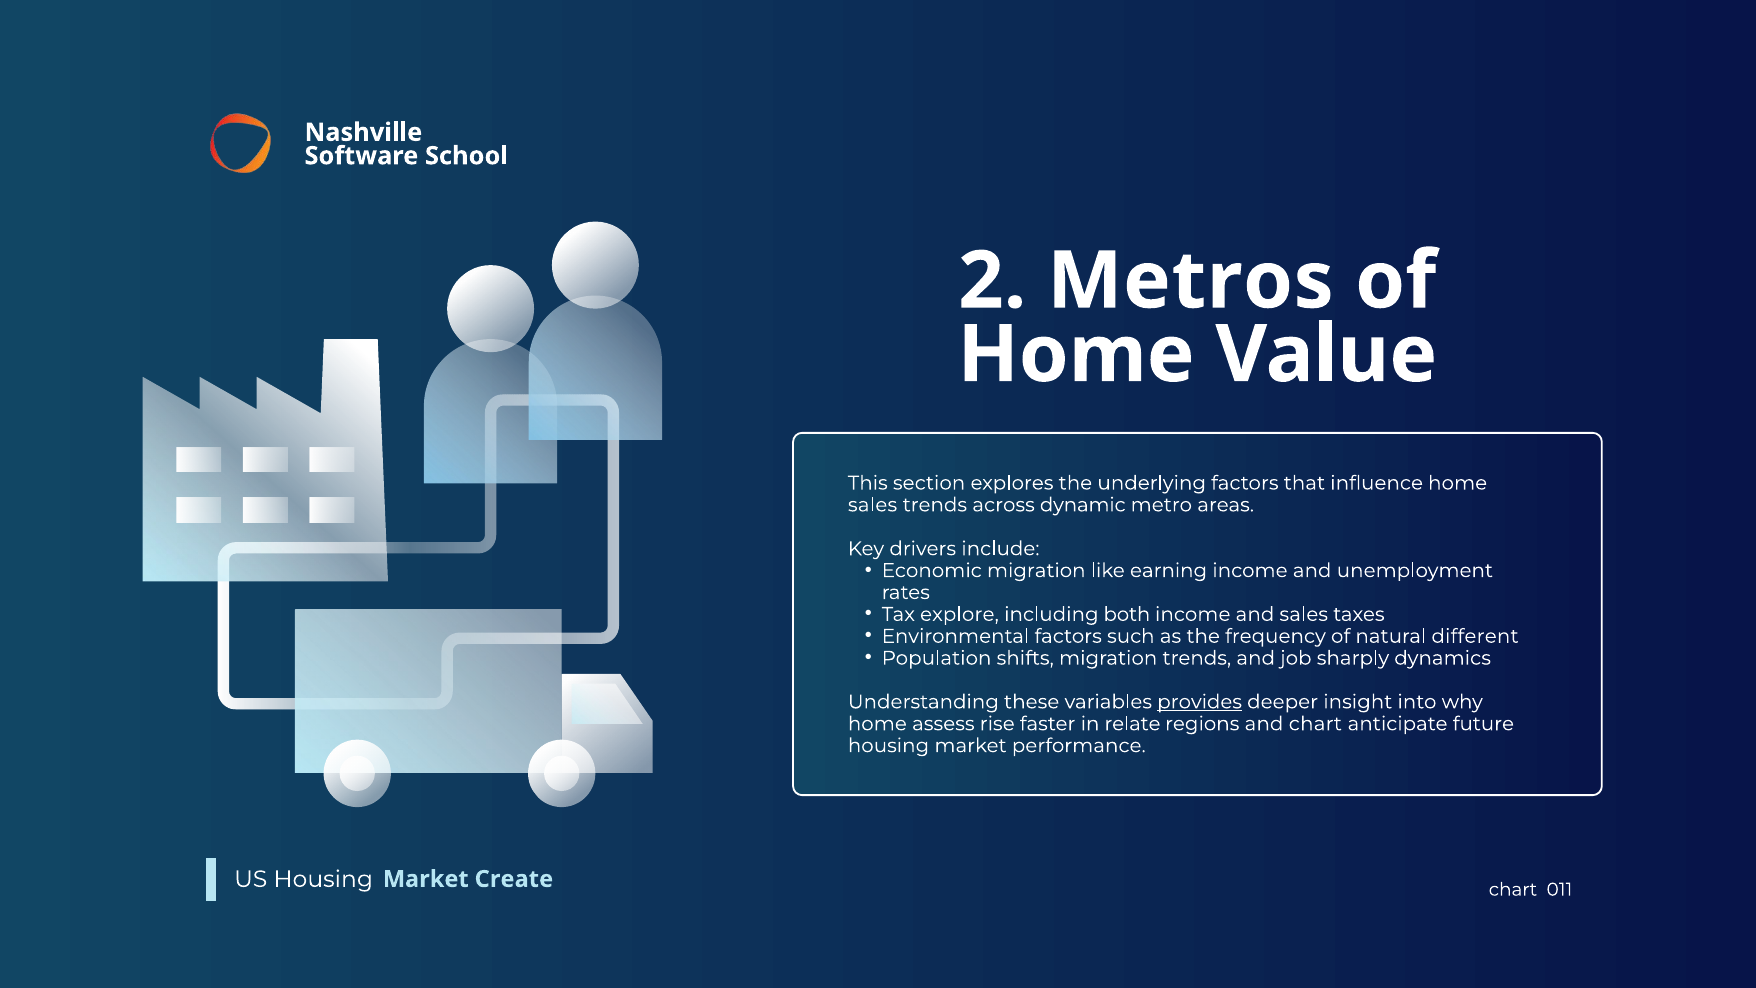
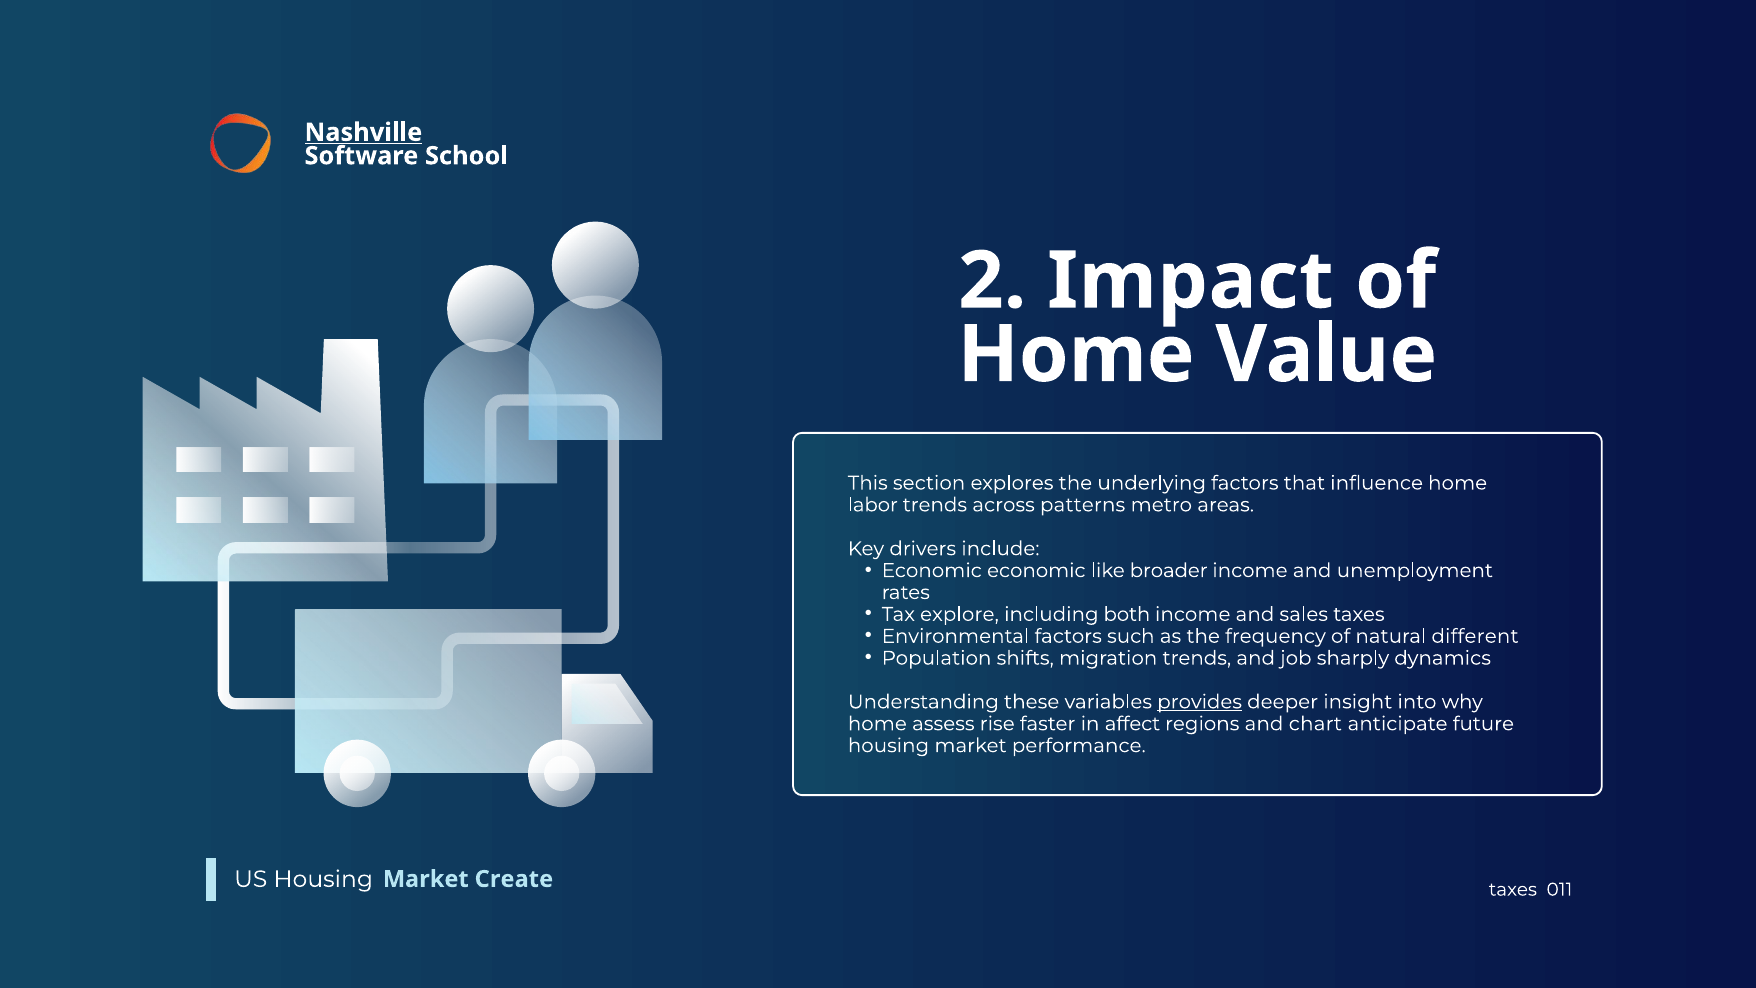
Nashville underline: none -> present (363, 132)
Metros: Metros -> Impact (1190, 281)
sales: sales -> labor (873, 505)
dynamic: dynamic -> patterns (1083, 505)
Economic migration: migration -> economic (1036, 570)
earning: earning -> broader (1169, 570)
relate: relate -> affect (1132, 724)
chart: chart -> taxes (1513, 889)
